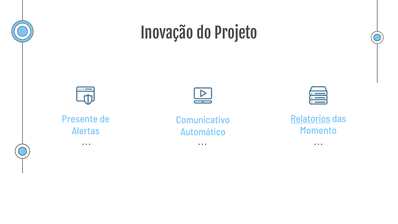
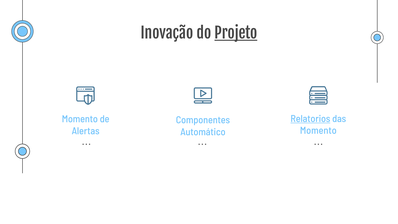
Projeto underline: none -> present (236, 34)
Presente: Presente -> Momento (80, 119)
Comunicativo: Comunicativo -> Componentes (203, 120)
